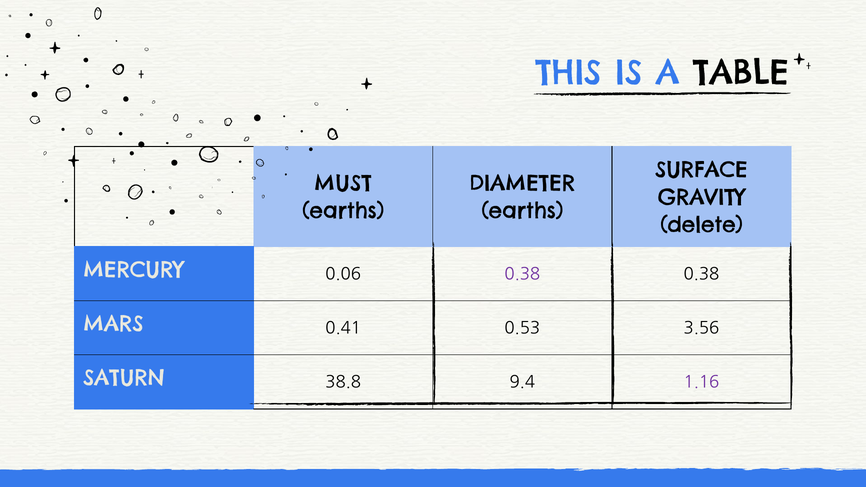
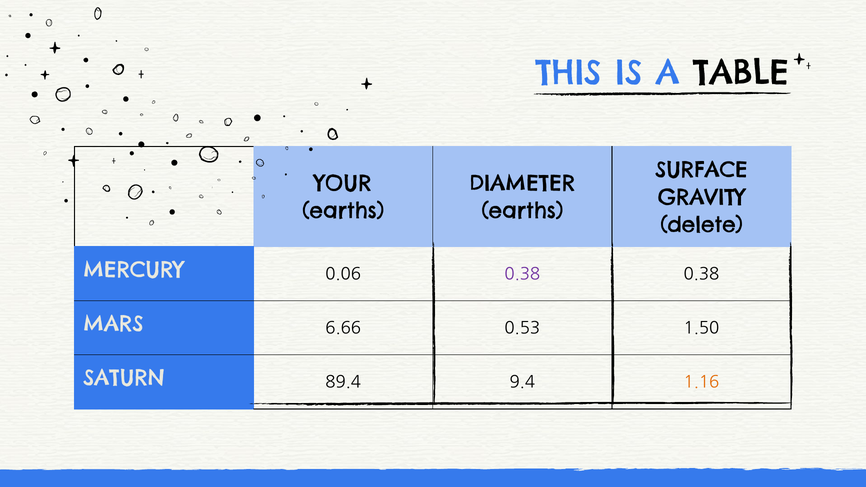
MUST: MUST -> YOUR (343, 184)
0.41: 0.41 -> 6.66 (343, 328)
3.56: 3.56 -> 1.50 (701, 328)
38.8: 38.8 -> 89.4 (343, 382)
1.16 colour: purple -> orange (701, 382)
